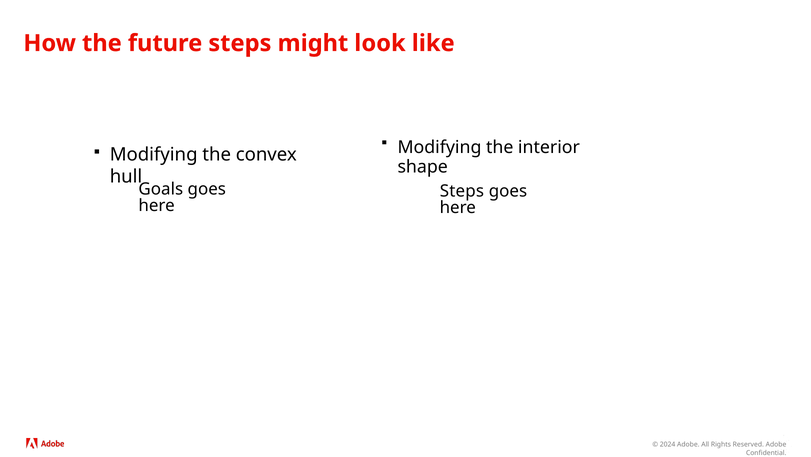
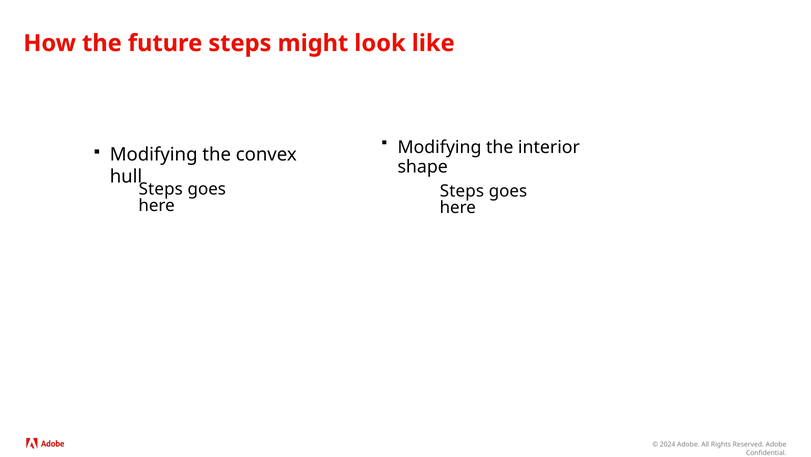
Goals: Goals -> Steps (161, 189)
